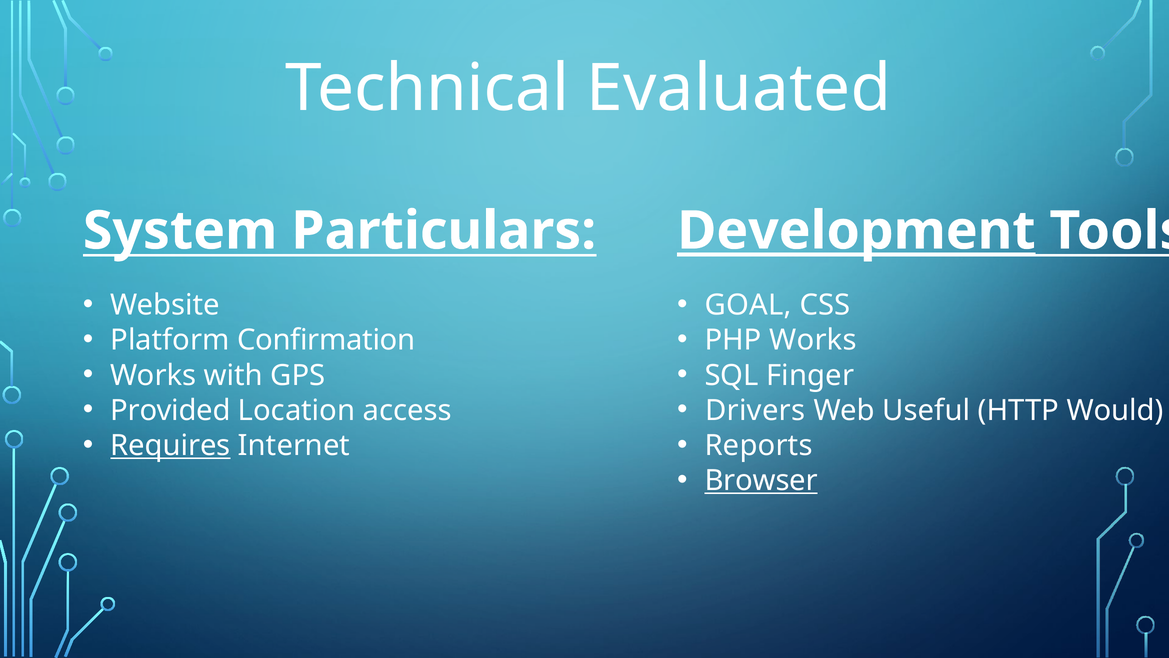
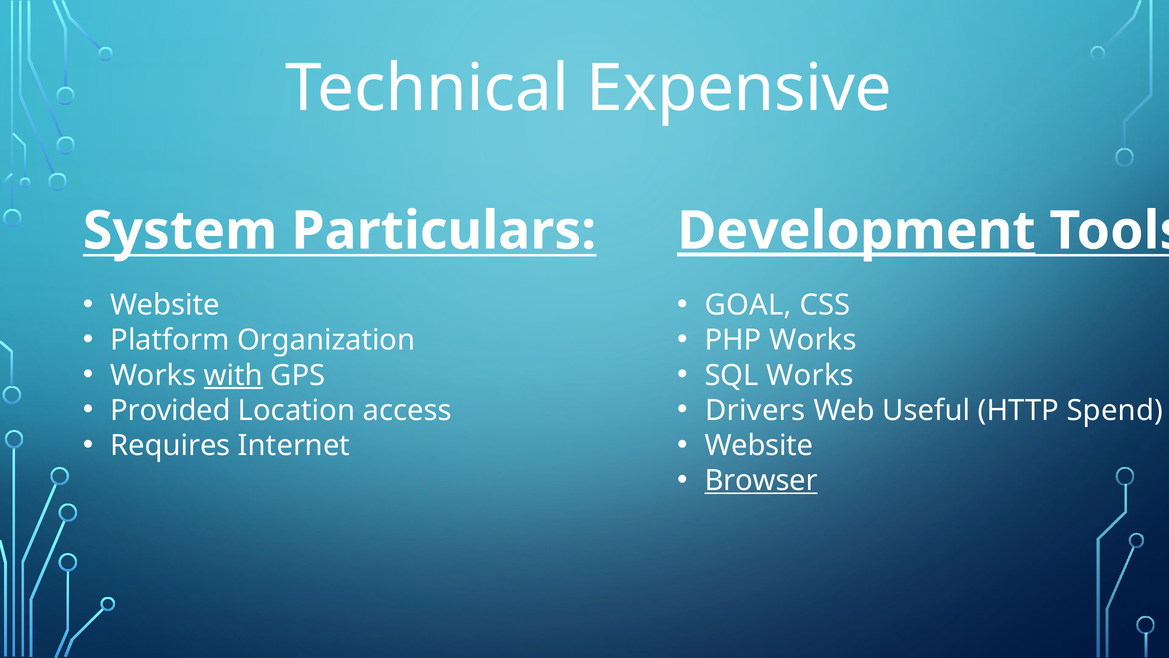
Evaluated: Evaluated -> Expensive (739, 89)
Confirmation: Confirmation -> Organization (326, 340)
with underline: none -> present (233, 375)
SQL Finger: Finger -> Works (810, 375)
Would: Would -> Spend (1115, 410)
Requires underline: present -> none (170, 445)
Reports: Reports -> Website (759, 445)
